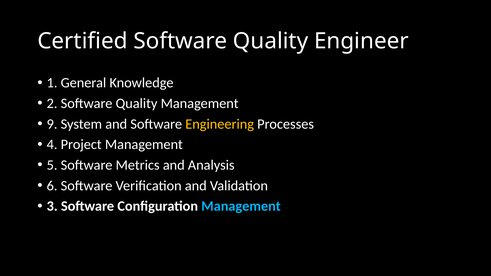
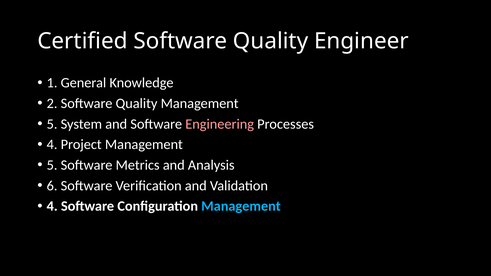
9: 9 -> 5 (52, 124)
Engineering colour: yellow -> pink (220, 124)
3: 3 -> 4 (52, 206)
